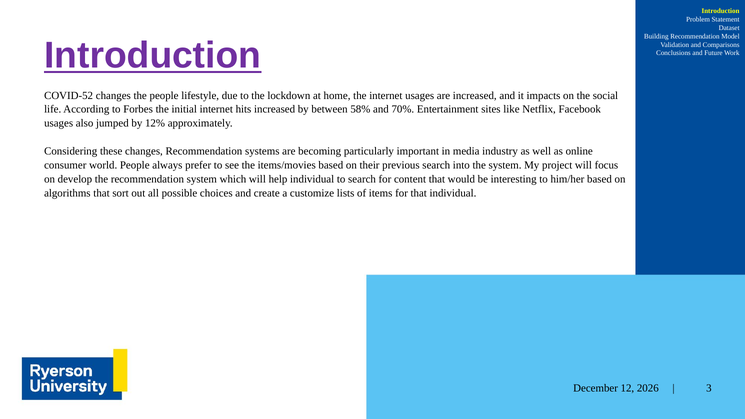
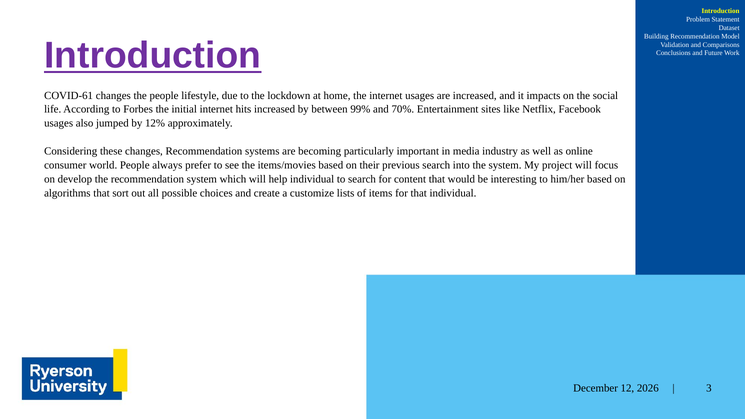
COVID-52: COVID-52 -> COVID-61 (69, 95)
58%: 58% -> 99% (360, 109)
